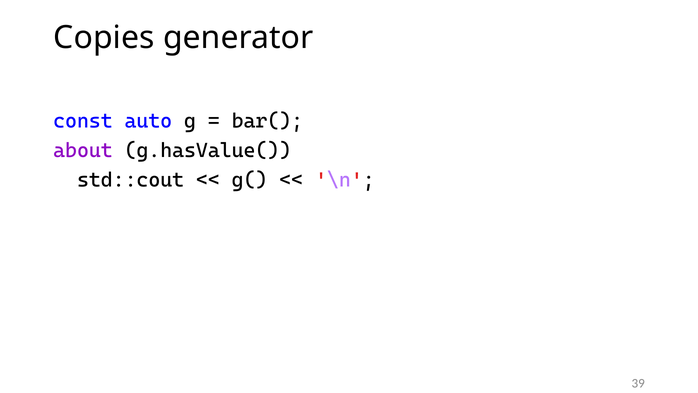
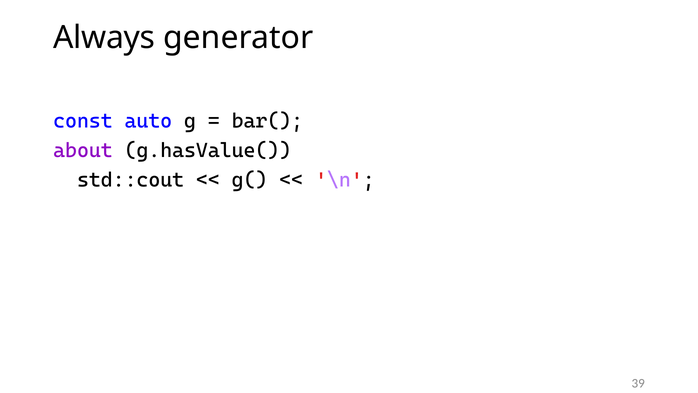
Copies: Copies -> Always (104, 38)
